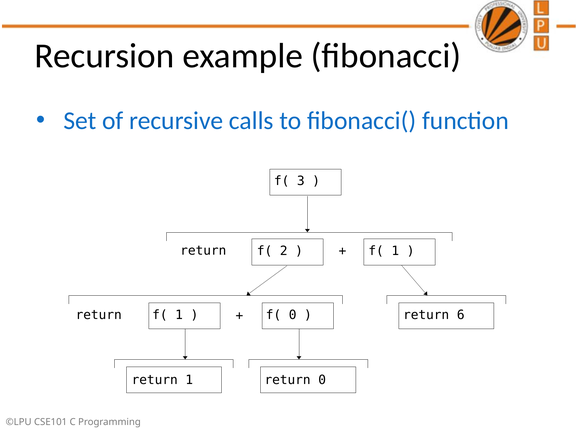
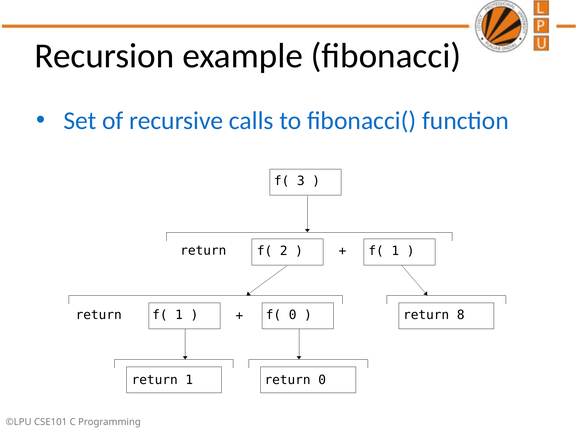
6: 6 -> 8 (461, 315)
